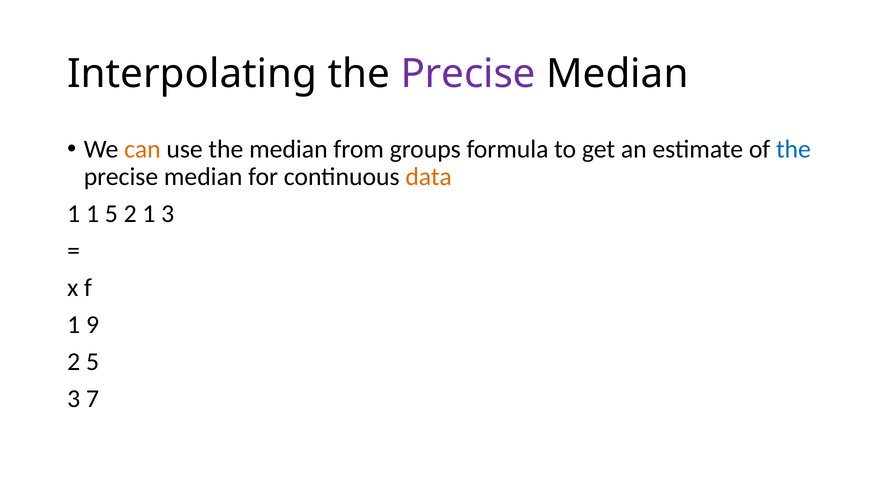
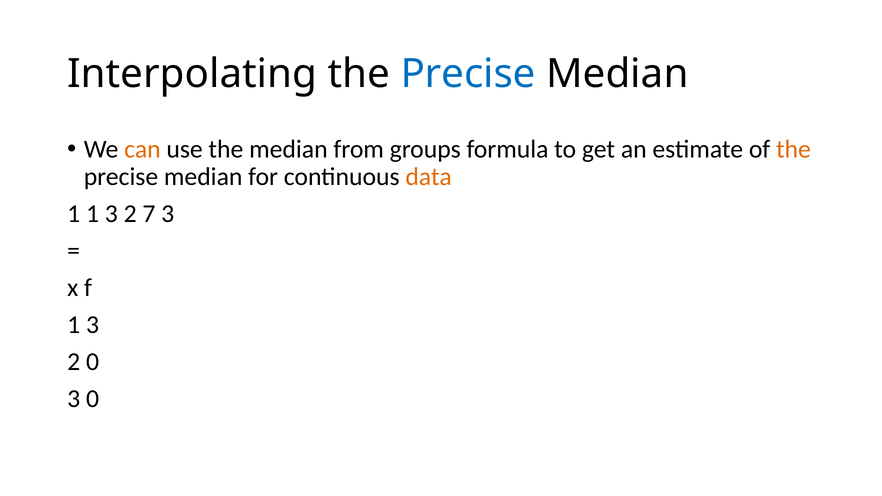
Precise colour: purple -> blue (468, 74)
the colour: blue -> orange (793, 149)
1 1 5: 5 -> 3 (111, 214)
2 1: 1 -> 7 (149, 214)
9: 9 -> 3 (93, 325)
2 5: 5 -> 0 (93, 362)
3 7: 7 -> 0 (93, 399)
